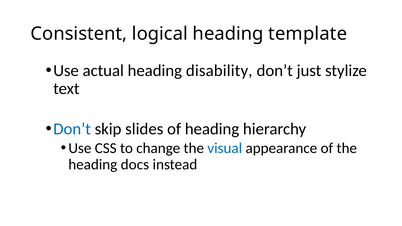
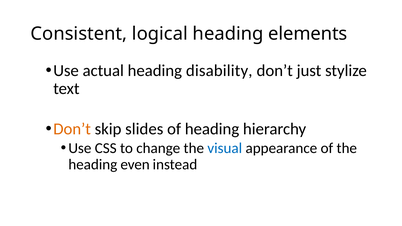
template: template -> elements (308, 34)
Don’t colour: blue -> orange (72, 129)
docs: docs -> even (135, 165)
